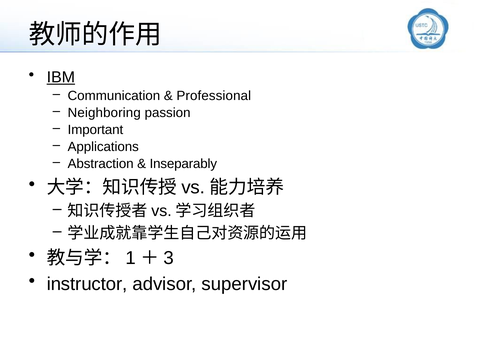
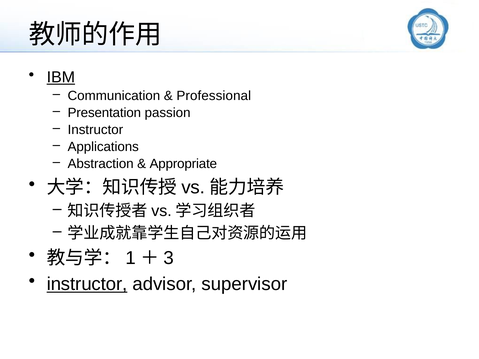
Neighboring: Neighboring -> Presentation (104, 113)
Important: Important -> Instructor (95, 130)
Inseparably: Inseparably -> Appropriate (183, 164)
instructor underline: none -> present (87, 284)
